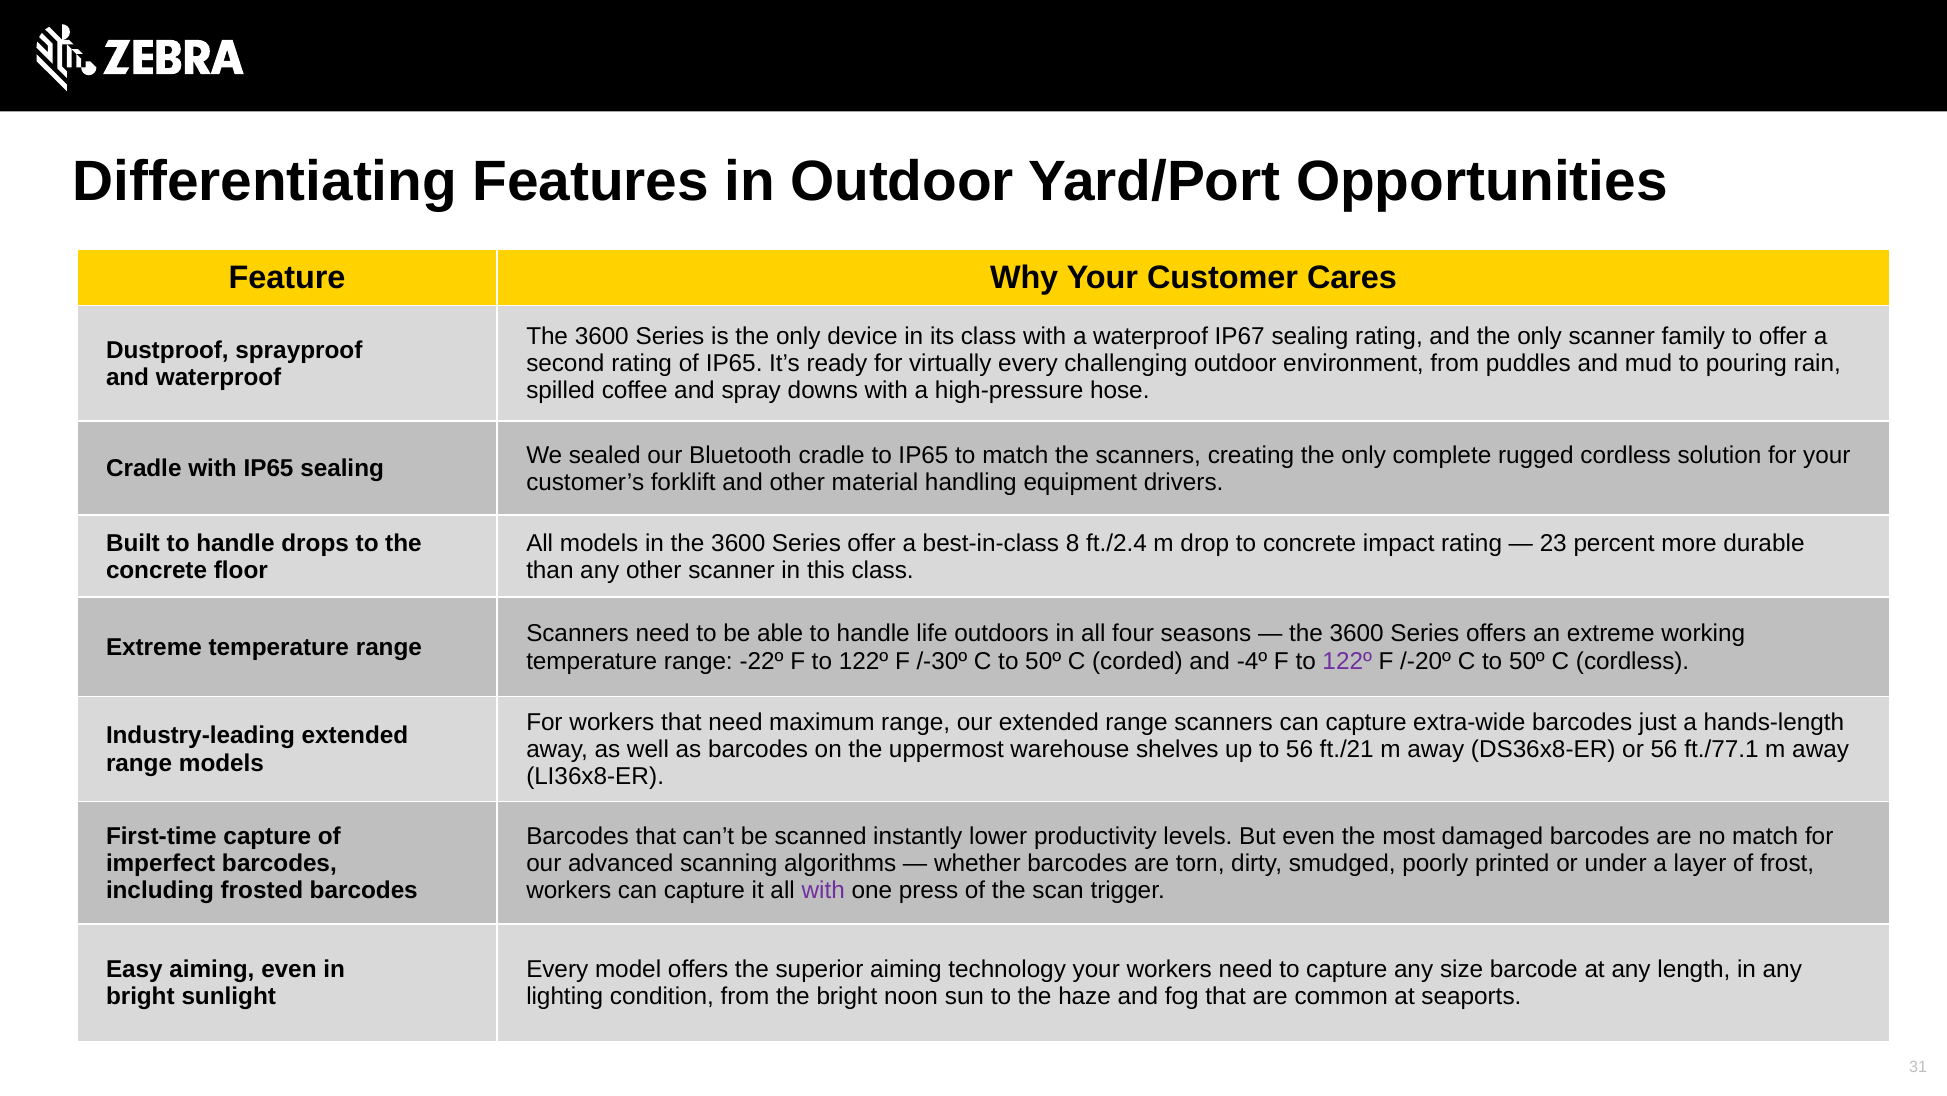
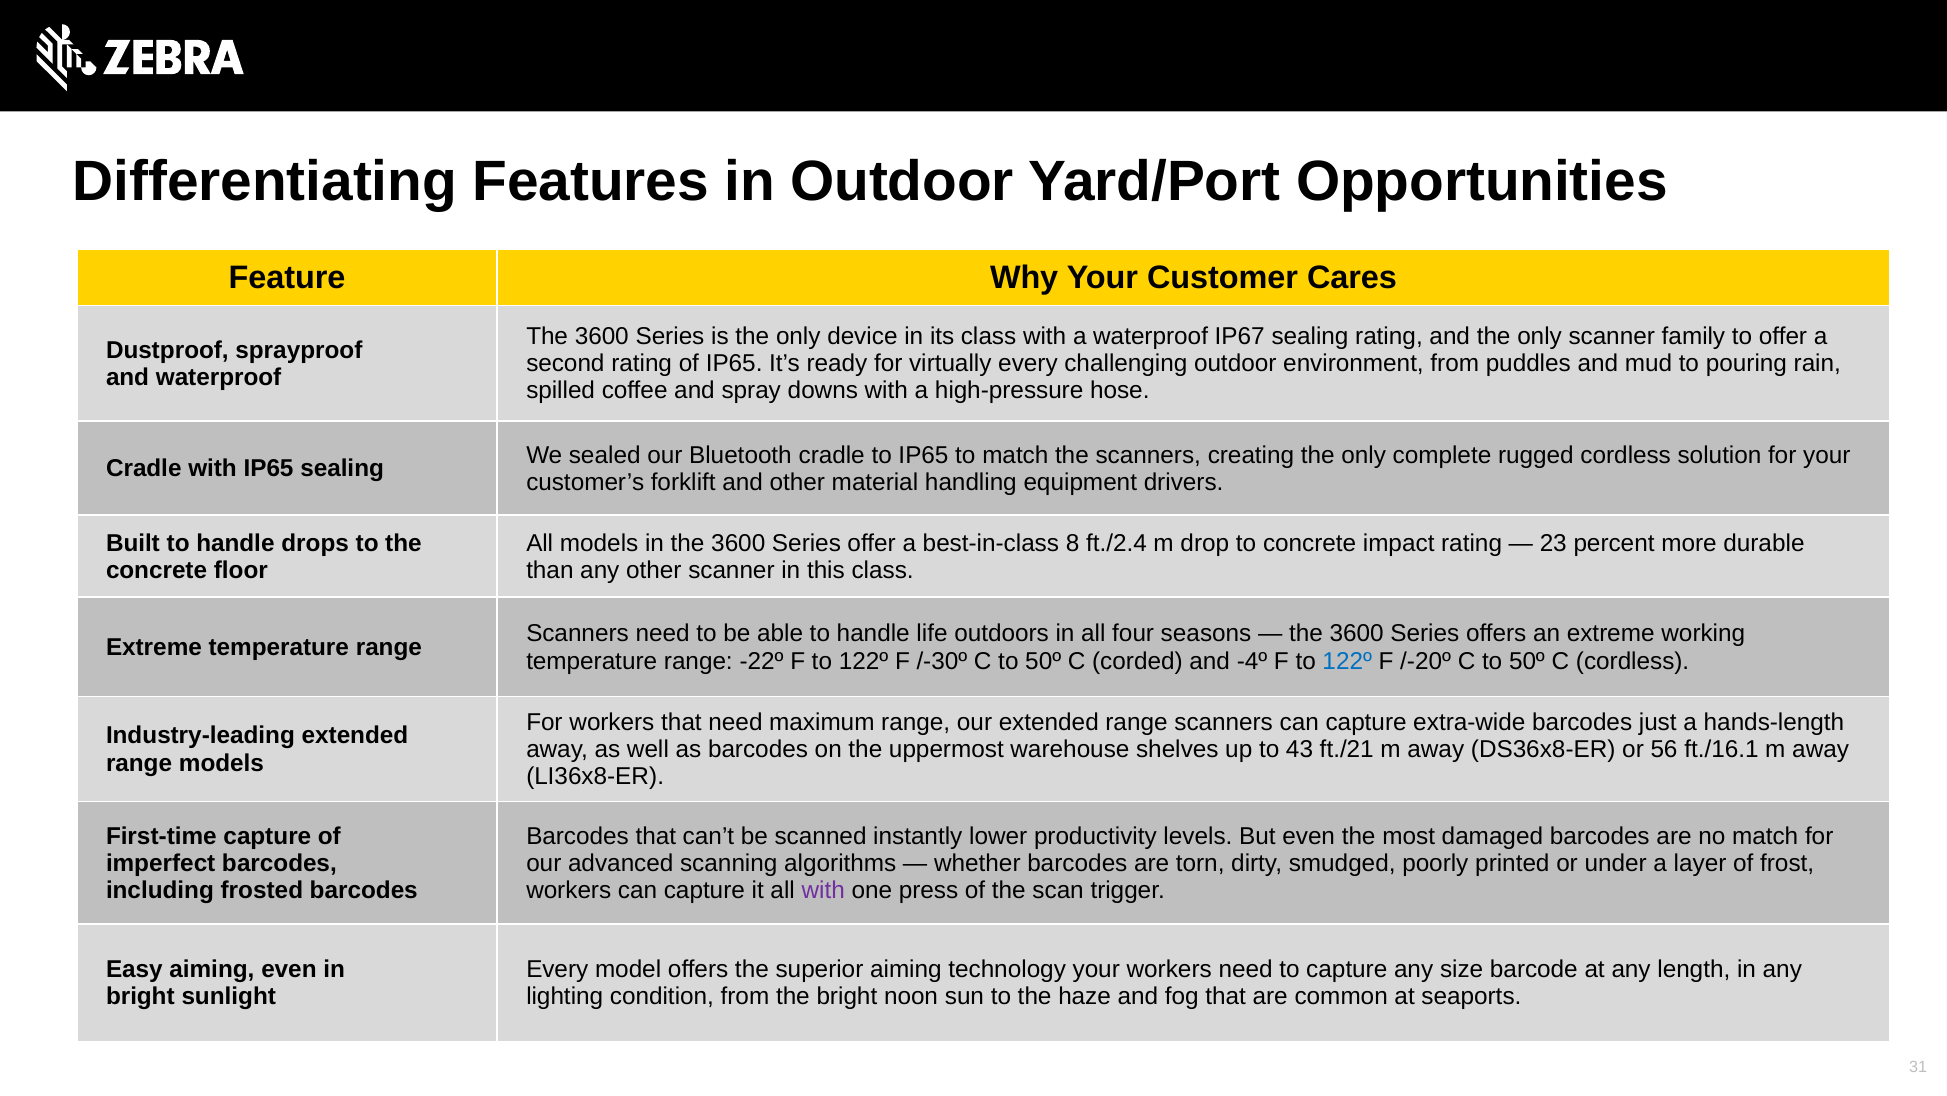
122º colour: purple -> blue (1347, 661)
to 56: 56 -> 43 (1300, 749)
ft./77.1: ft./77.1 -> ft./16.1 (1721, 749)
